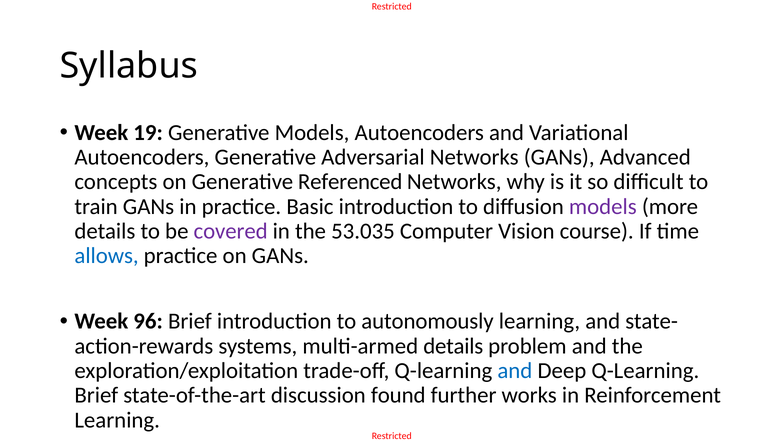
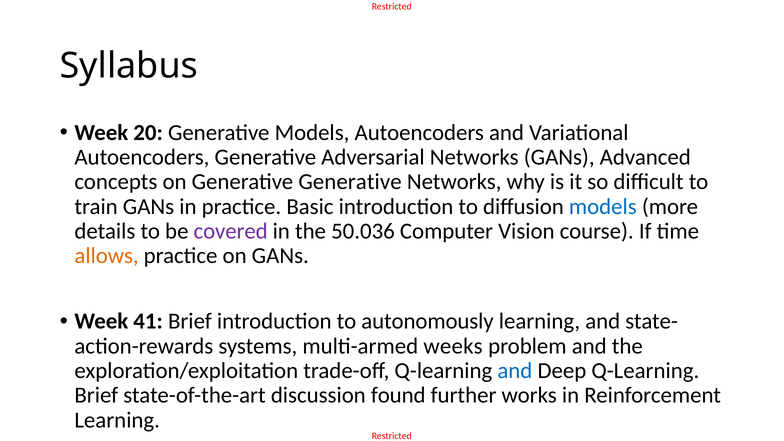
19: 19 -> 20 (148, 133)
Generative Referenced: Referenced -> Generative (350, 182)
models colour: purple -> blue (603, 206)
53.035: 53.035 -> 50.036 (363, 231)
allows colour: blue -> orange (107, 256)
96: 96 -> 41 (148, 321)
multi-armed details: details -> weeks (453, 346)
